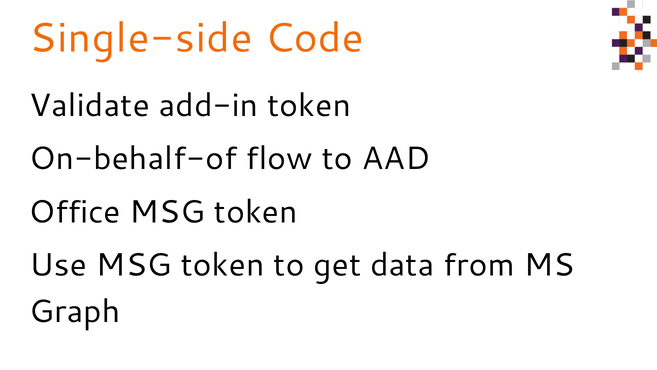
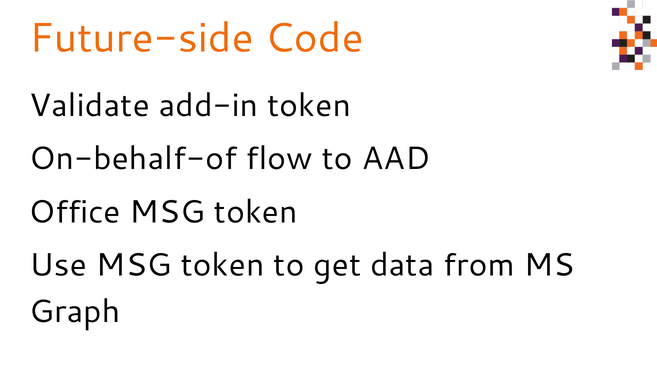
Single-side: Single-side -> Future-side (141, 38)
